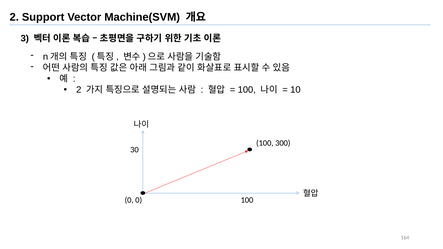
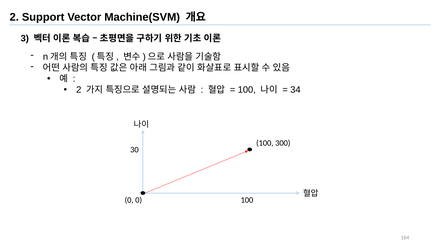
10: 10 -> 34 (295, 90)
